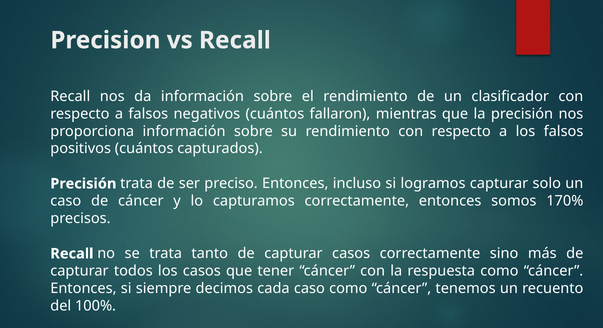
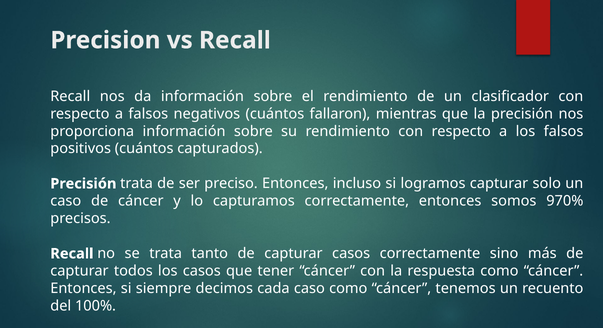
170%: 170% -> 970% (565, 201)
